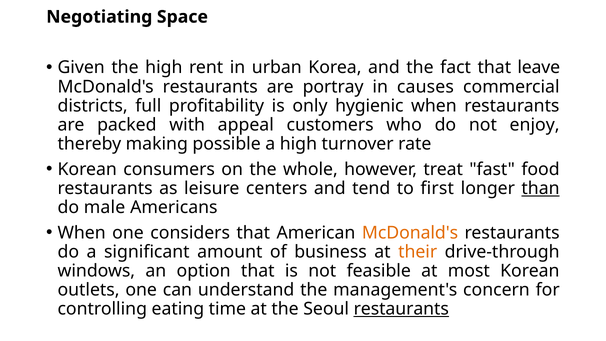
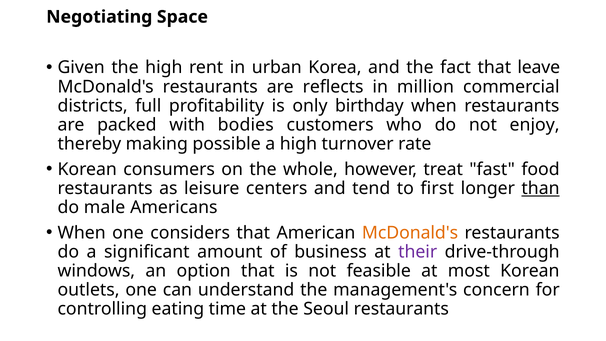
portray: portray -> reflects (333, 87)
causes: causes -> million (425, 87)
hygienic: hygienic -> birthday (369, 106)
appeal: appeal -> bodies (246, 125)
their colour: orange -> purple (418, 252)
restaurants underline: present -> none (401, 309)
